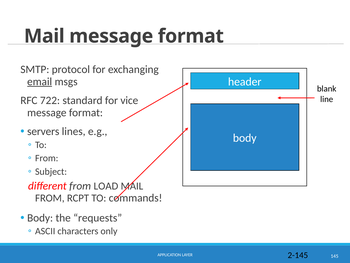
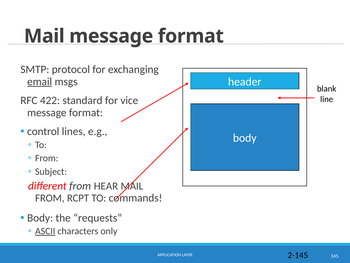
722: 722 -> 422 (50, 100)
servers: servers -> control (43, 131)
LOAD: LOAD -> HEAR (106, 186)
ASCII underline: none -> present (45, 231)
